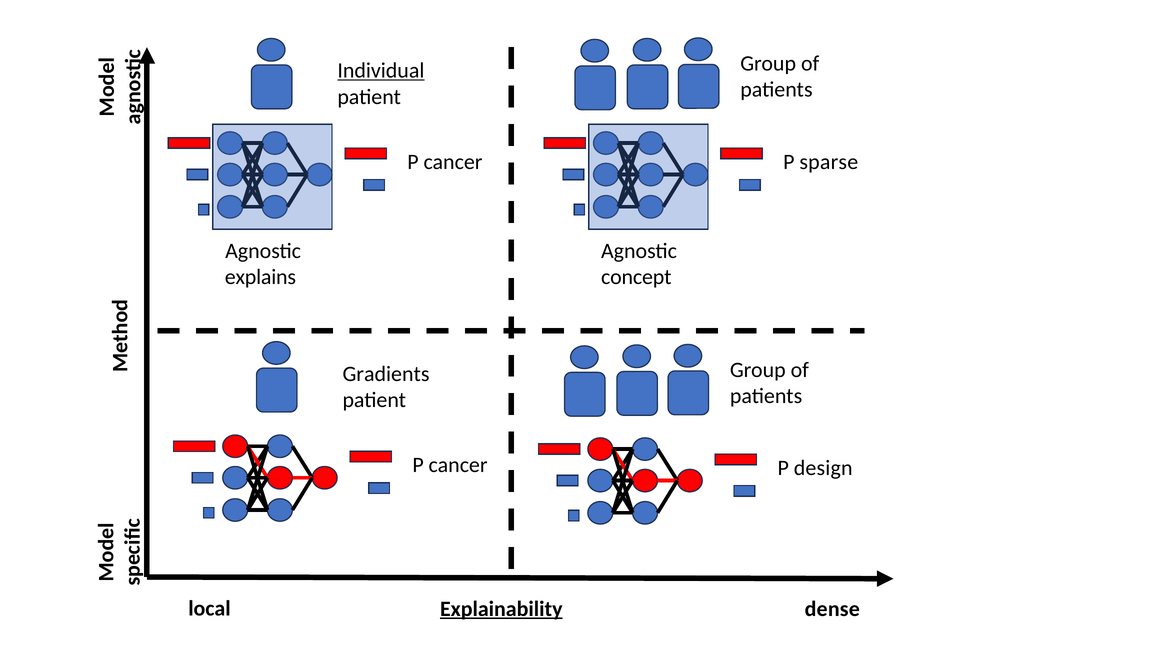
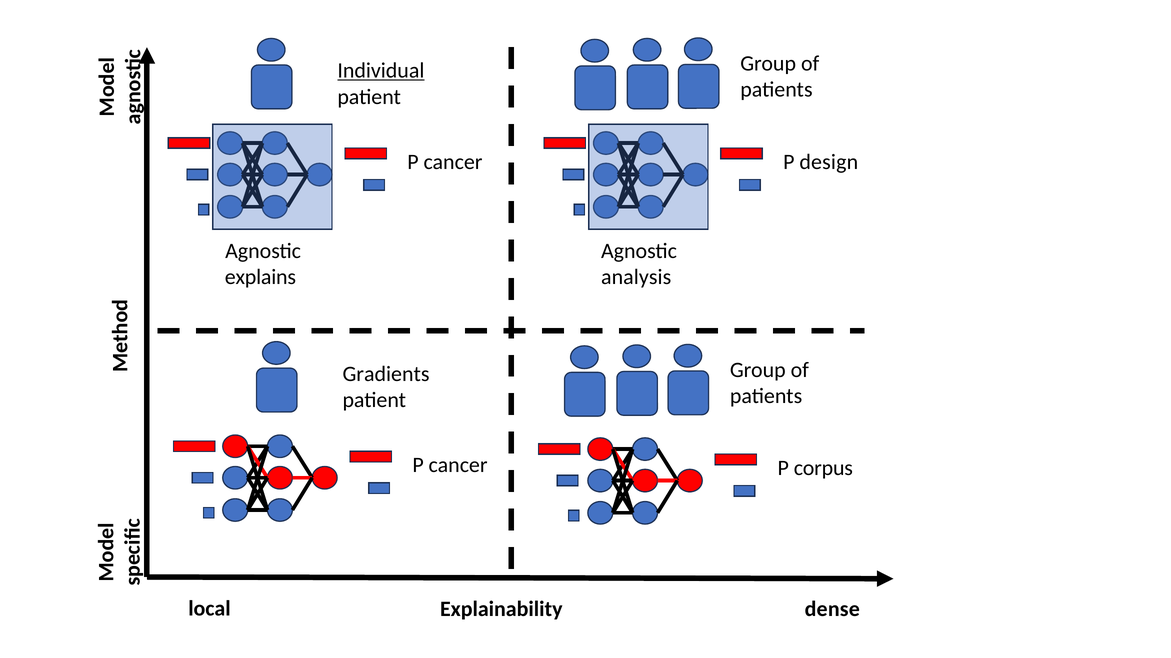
sparse: sparse -> design (829, 162)
concept: concept -> analysis (636, 277)
design: design -> corpus (823, 469)
Explainability underline: present -> none (501, 610)
